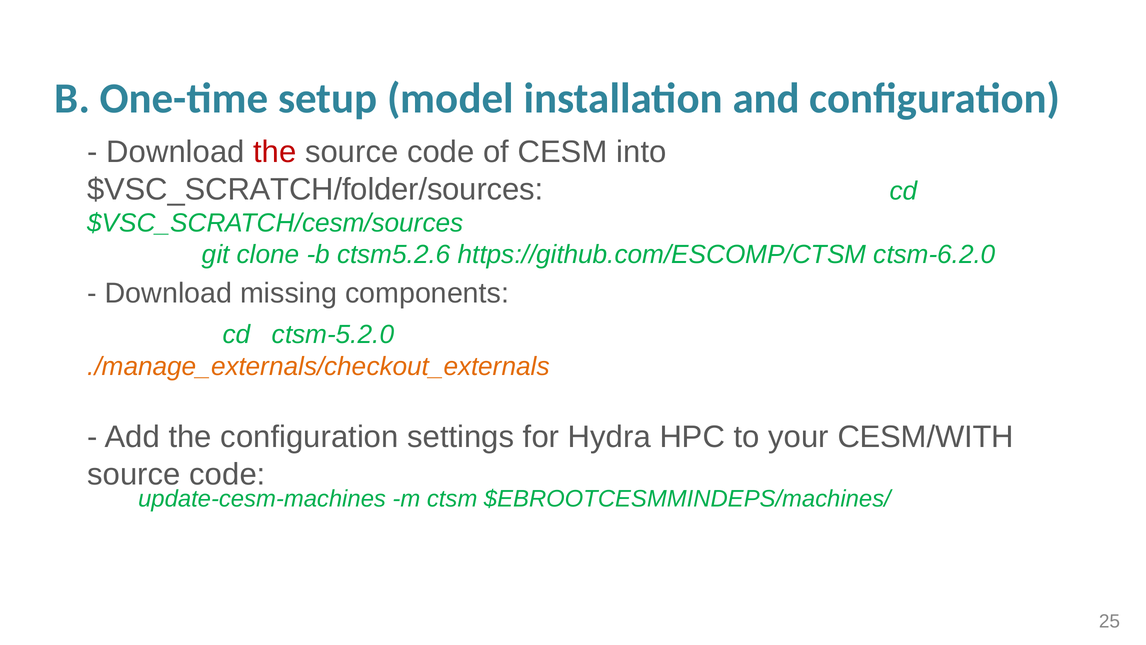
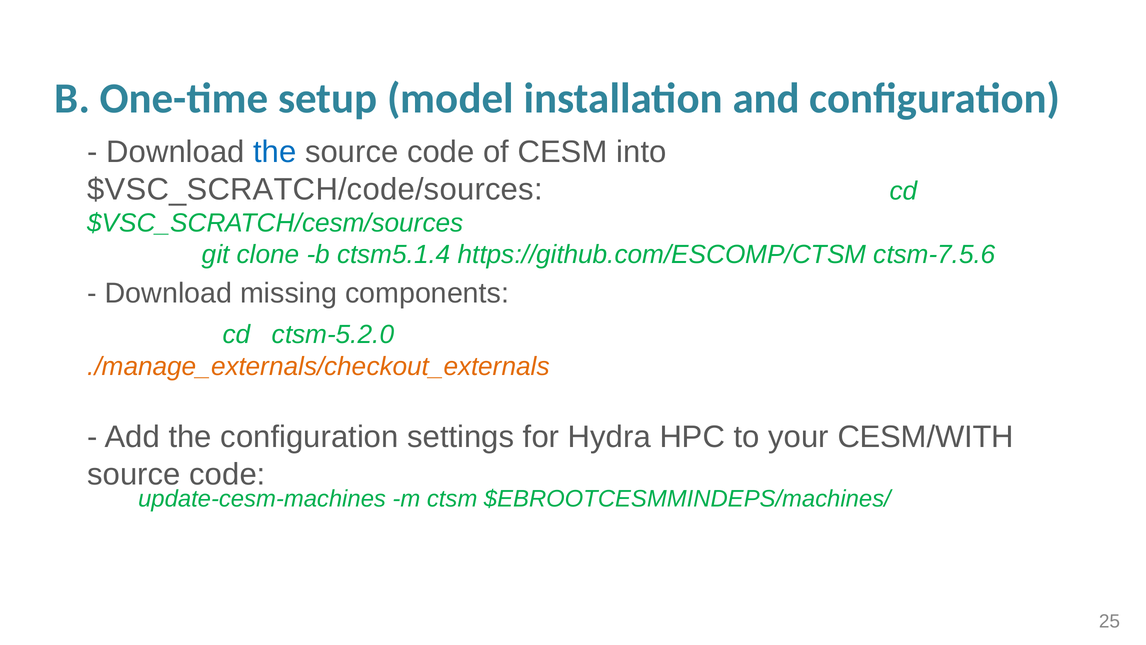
the colour: red -> blue (275, 152)
$VSC_SCRATCH/folder/sources: $VSC_SCRATCH/folder/sources -> $VSC_SCRATCH/code/sources (315, 189)
ctsm5.2.6: ctsm5.2.6 -> ctsm5.1.4 (394, 255)
ctsm-6.2.0: ctsm-6.2.0 -> ctsm-7.5.6 (935, 255)
